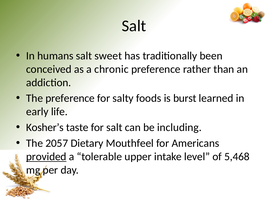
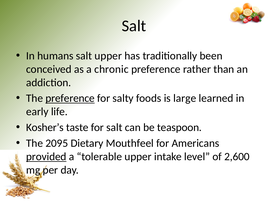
salt sweet: sweet -> upper (108, 56)
preference underline: none -> present (70, 98)
burst: burst -> large (185, 98)
including: including -> teaspoon (179, 127)
2057: 2057 -> 2095 (57, 143)
5,468: 5,468 -> 2,600 (237, 157)
